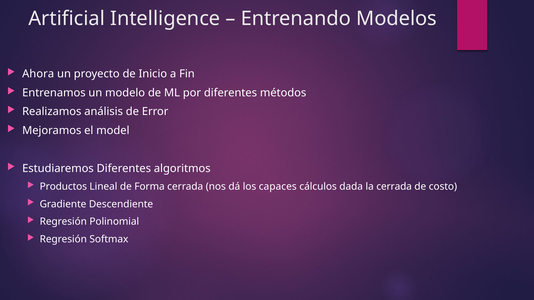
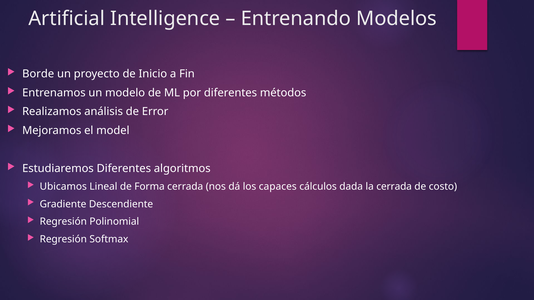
Ahora: Ahora -> Borde (38, 74)
Productos: Productos -> Ubicamos (63, 187)
